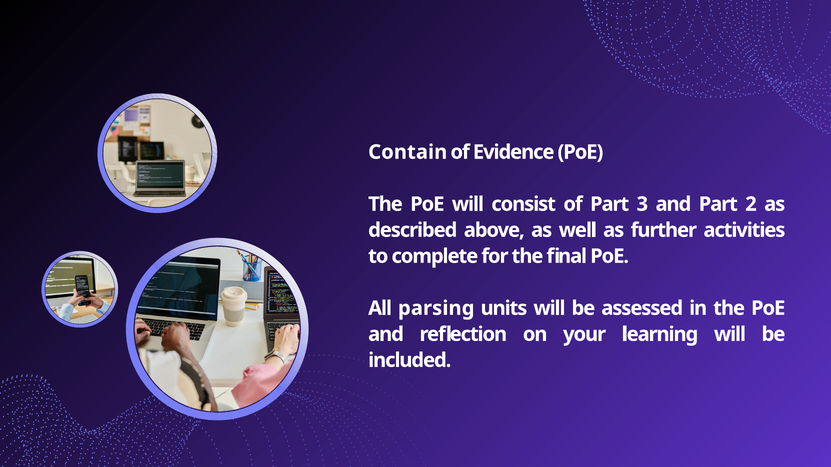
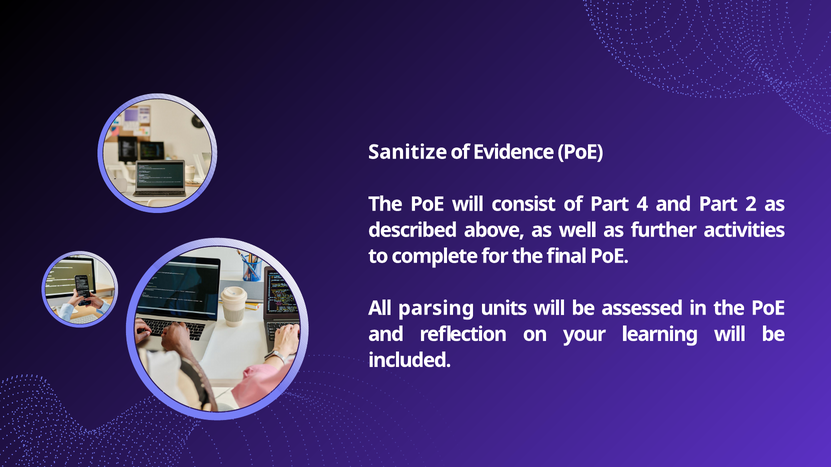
Contain: Contain -> Sanitize (408, 152)
3: 3 -> 4 (642, 204)
